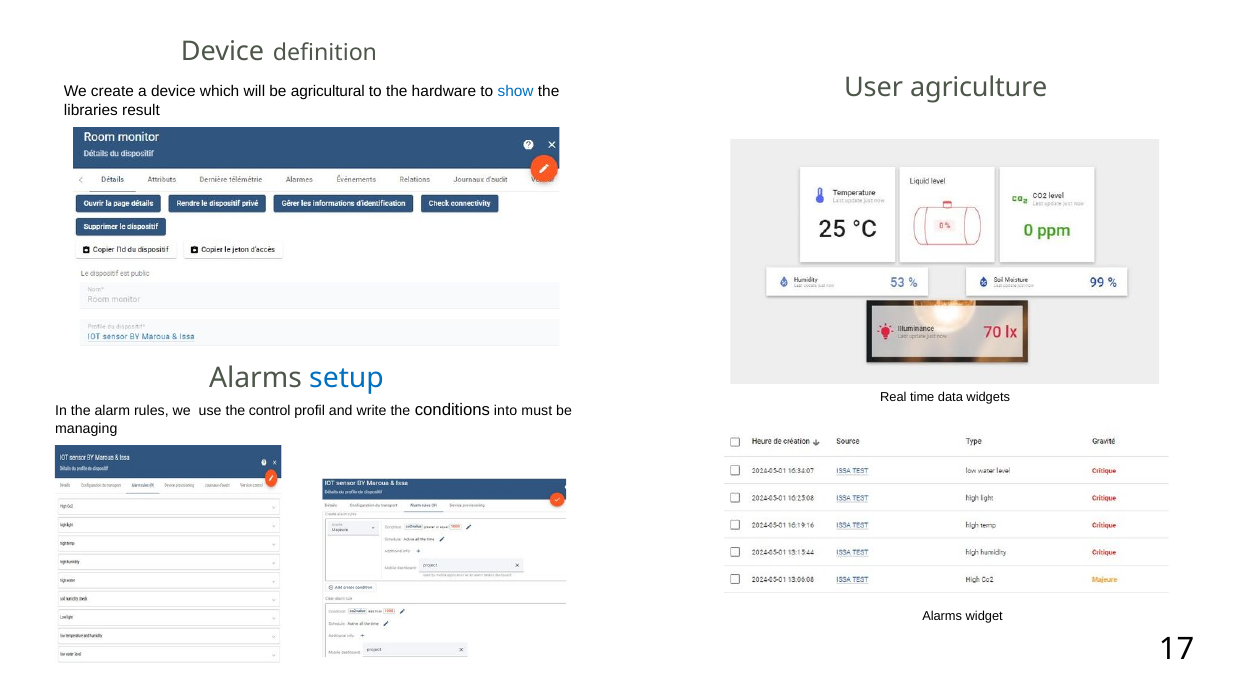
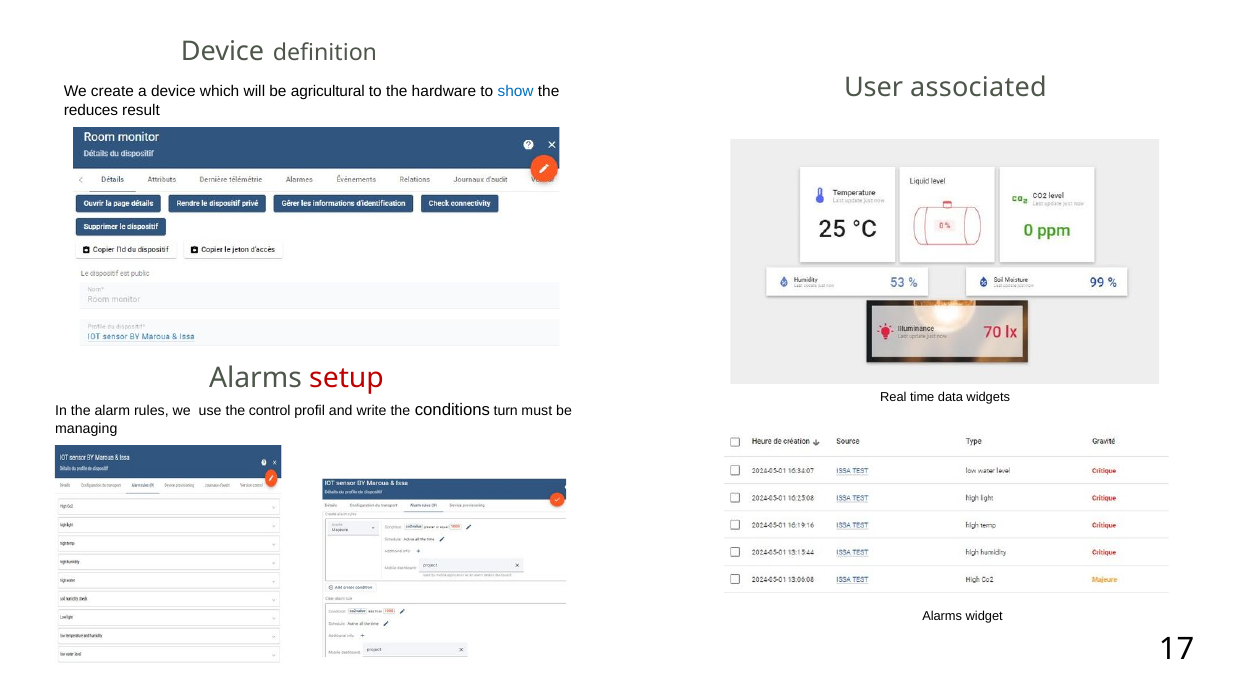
agriculture: agriculture -> associated (978, 88)
libraries: libraries -> reduces (91, 110)
setup colour: blue -> red (347, 378)
into: into -> turn (506, 411)
